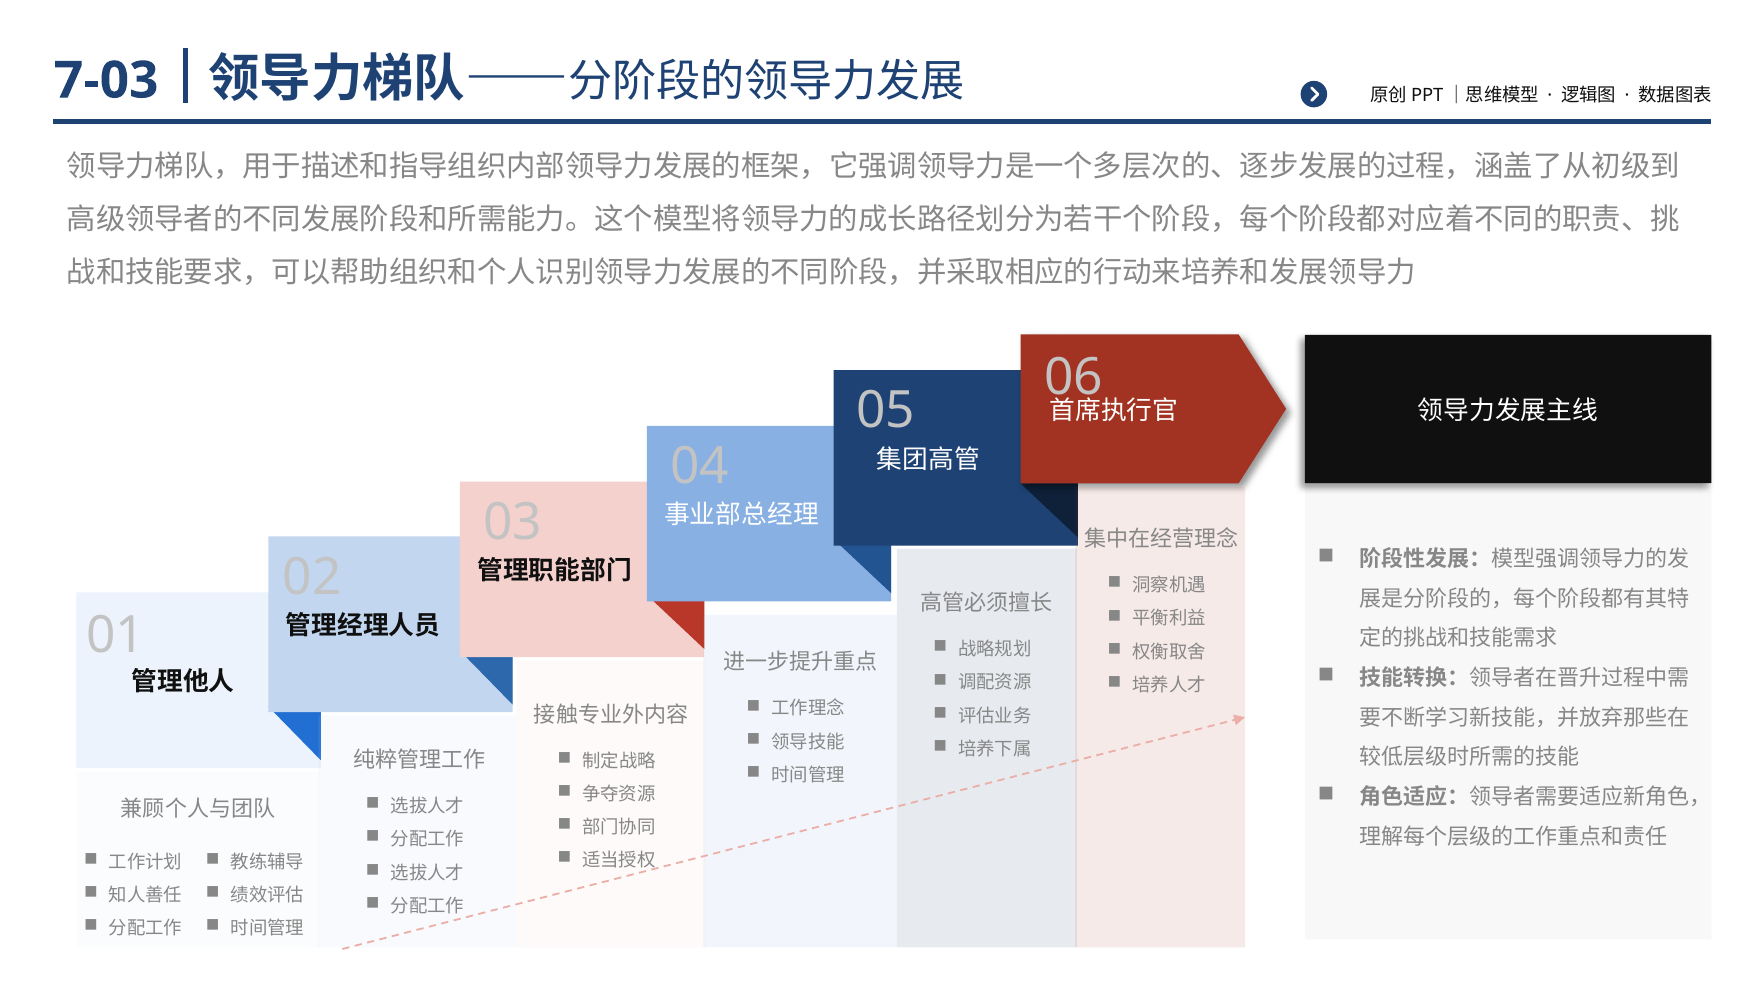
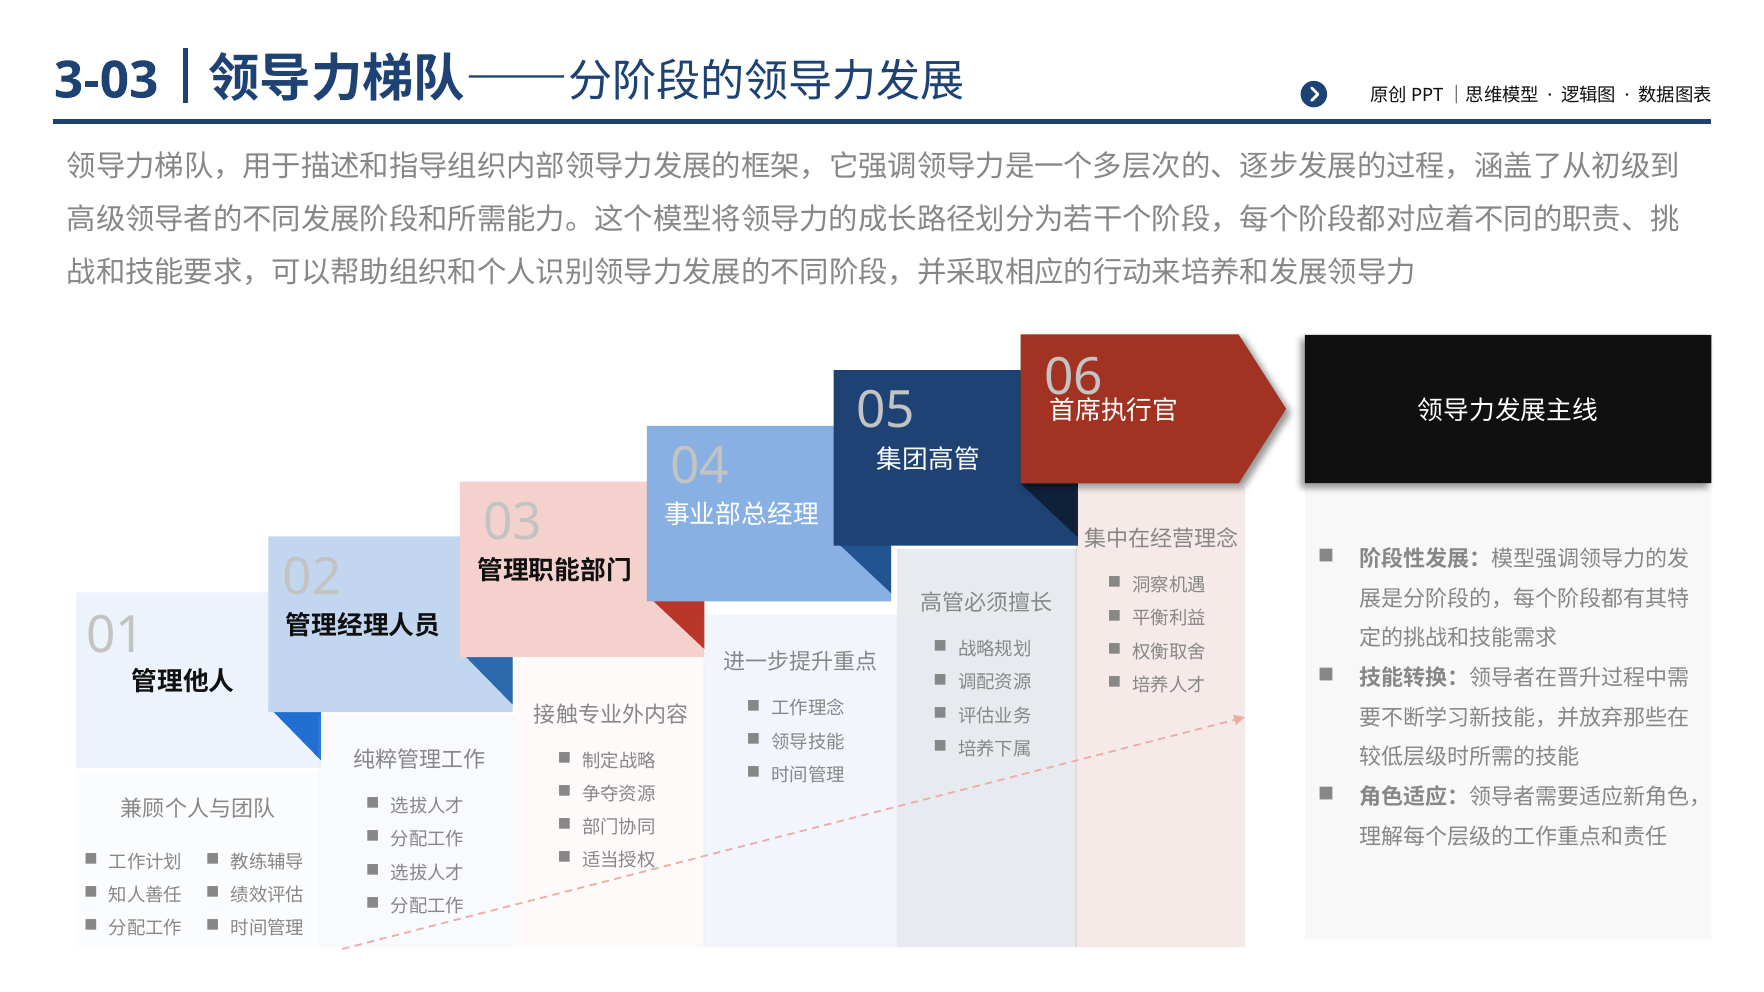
7-03: 7-03 -> 3-03 (106, 81)
